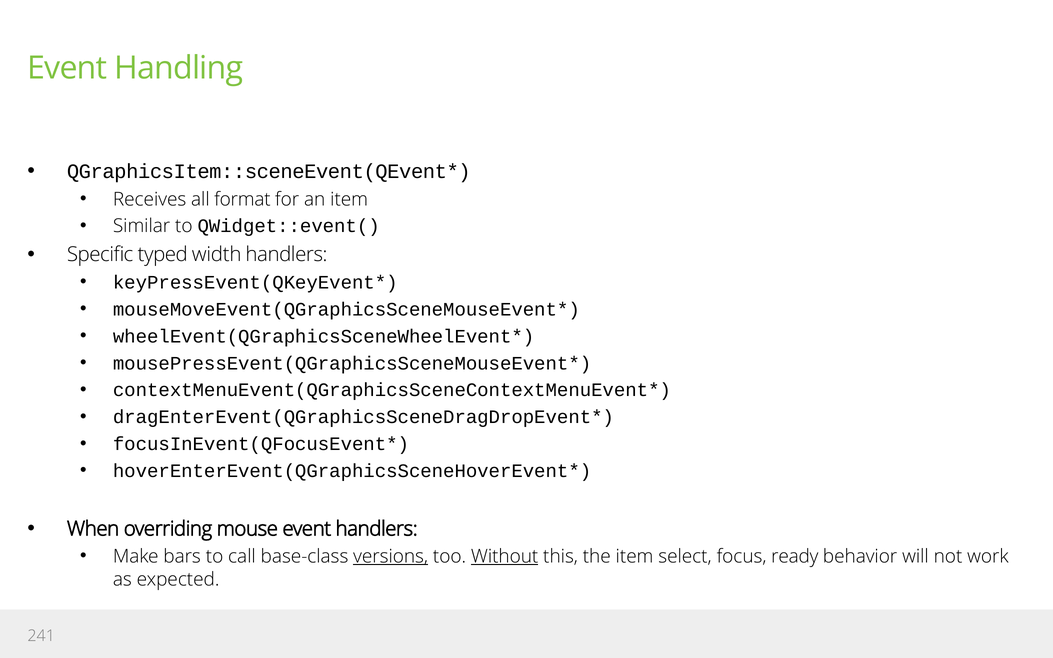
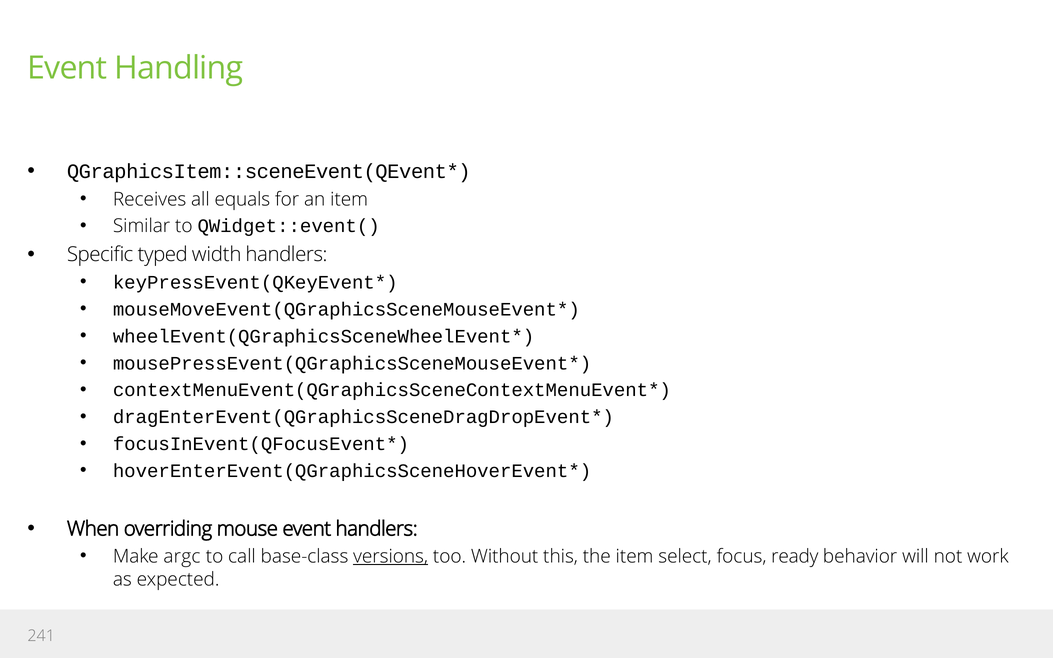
format: format -> equals (242, 199)
bars: bars -> argc (182, 557)
Without underline: present -> none (505, 557)
